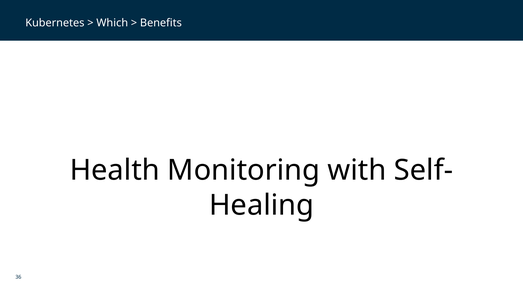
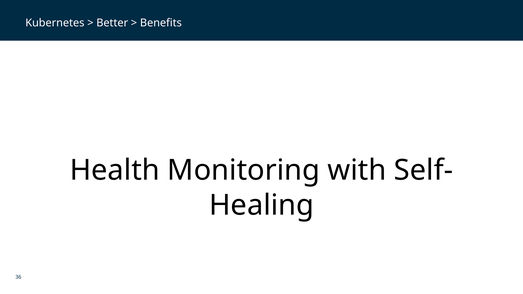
Which: Which -> Better (112, 23)
